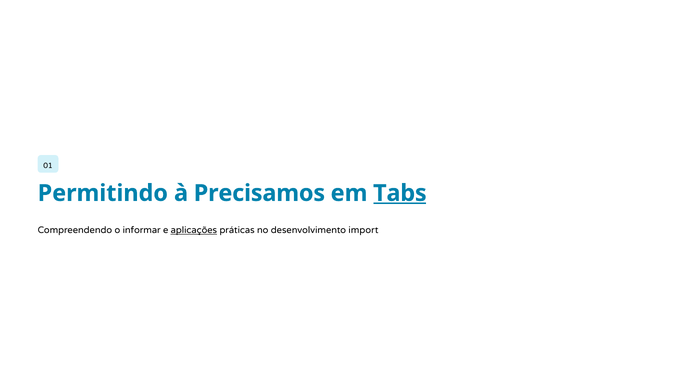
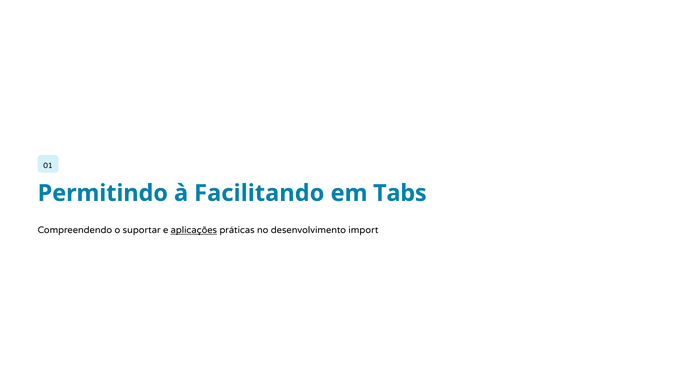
Precisamos: Precisamos -> Facilitando (259, 193)
Tabs underline: present -> none (400, 193)
informar: informar -> suportar (142, 230)
